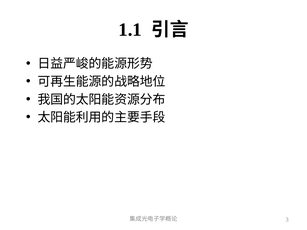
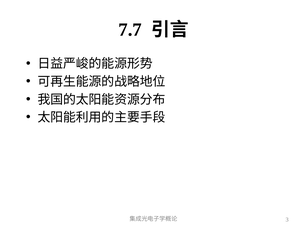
1.1: 1.1 -> 7.7 (130, 30)
